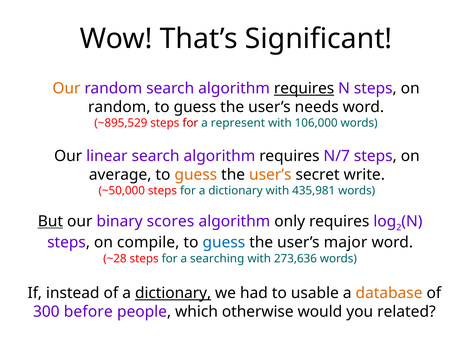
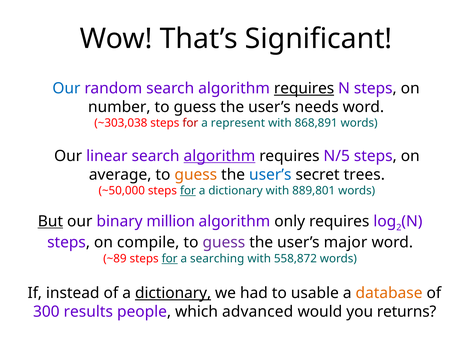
Our colour: orange -> blue (66, 88)
random: random -> number (119, 107)
~895,529: ~895,529 -> ~303,038 (121, 123)
106,000: 106,000 -> 868,891 (316, 123)
algorithm underline: none -> present (219, 156)
N/7: N/7 -> N/5 (337, 156)
user’s colour: orange -> blue (270, 174)
write: write -> trees (364, 174)
for underline: none -> present (188, 190)
435,981: 435,981 -> 889,801 (314, 190)
scores: scores -> million (171, 221)
guess colour: blue -> purple (224, 242)
~28: ~28 -> ~89 (115, 258)
for underline: none -> present (170, 258)
273,636: 273,636 -> 558,872 (295, 258)
before: before -> results (88, 311)
otherwise: otherwise -> advanced (258, 311)
related: related -> returns (407, 311)
